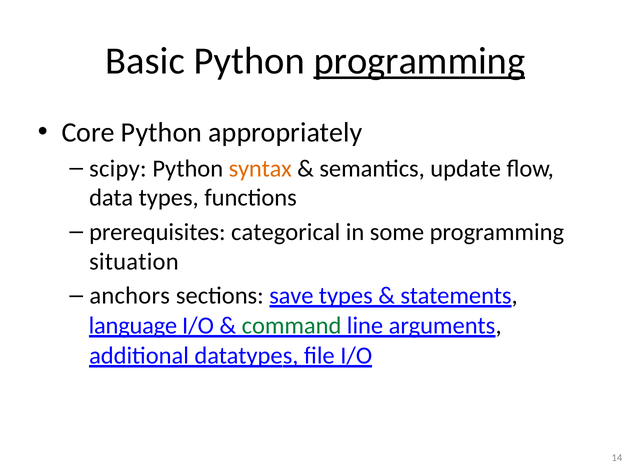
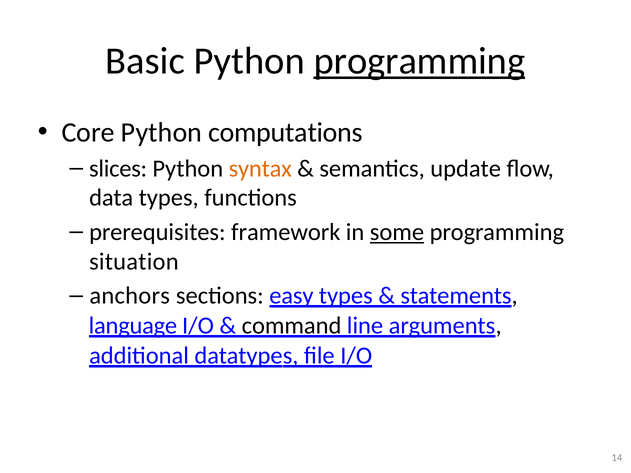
appropriately: appropriately -> computations (285, 132)
scipy: scipy -> slices (118, 169)
categorical: categorical -> framework (286, 232)
some underline: none -> present (397, 232)
save: save -> easy (291, 296)
command colour: green -> black (292, 326)
